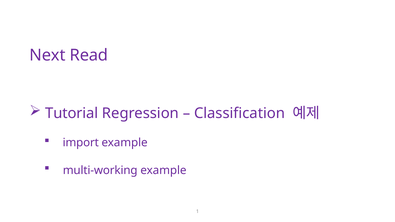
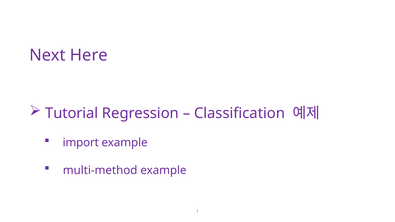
Read: Read -> Here (89, 55)
multi-working: multi-working -> multi-method (100, 170)
